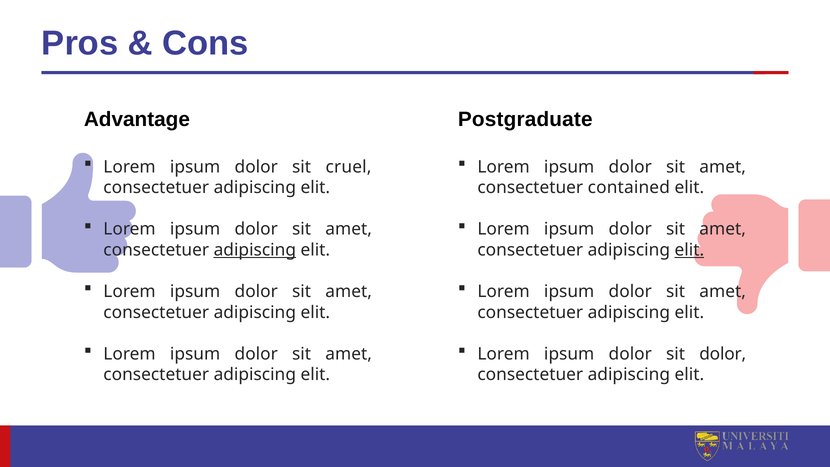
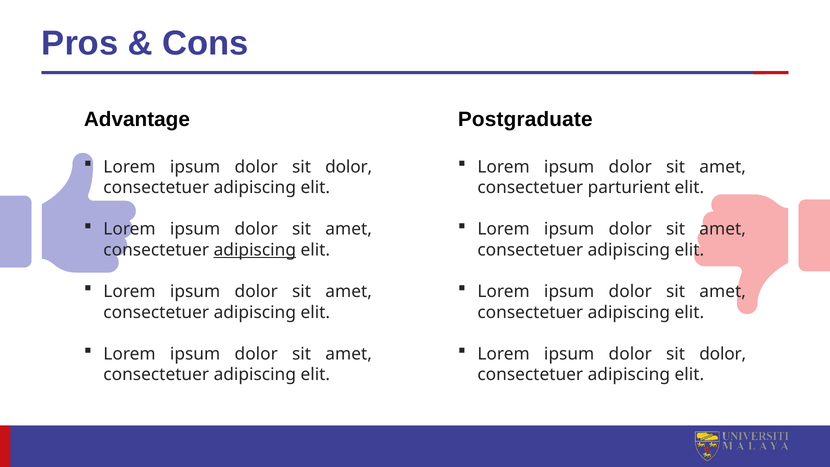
cruel: cruel -> dolor (349, 167)
contained: contained -> parturient (629, 188)
elit underline: present -> none (689, 250)
